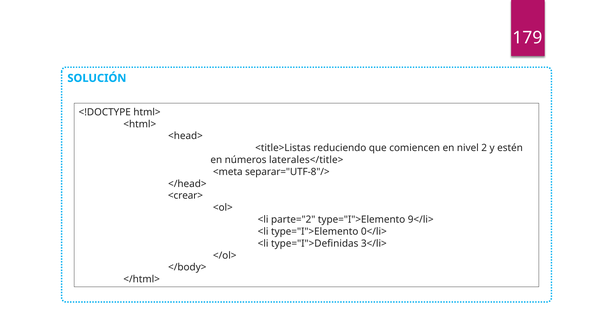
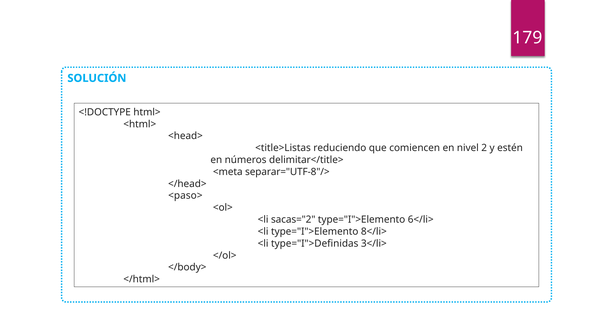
laterales</title>: laterales</title> -> delimitar</title> (306, 160)
<crear>: <crear> -> <paso> (185, 196)
parte="2: parte="2 -> sacas="2 (293, 219)
9</li>: 9</li> -> 6</li> (421, 219)
0</li>: 0</li> -> 8</li> (374, 231)
